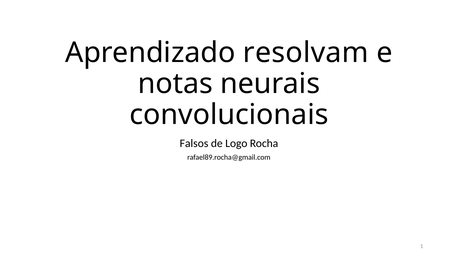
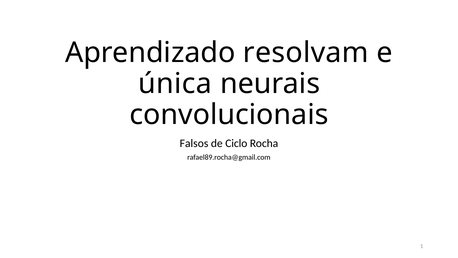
notas: notas -> única (175, 84)
Logo: Logo -> Ciclo (236, 143)
